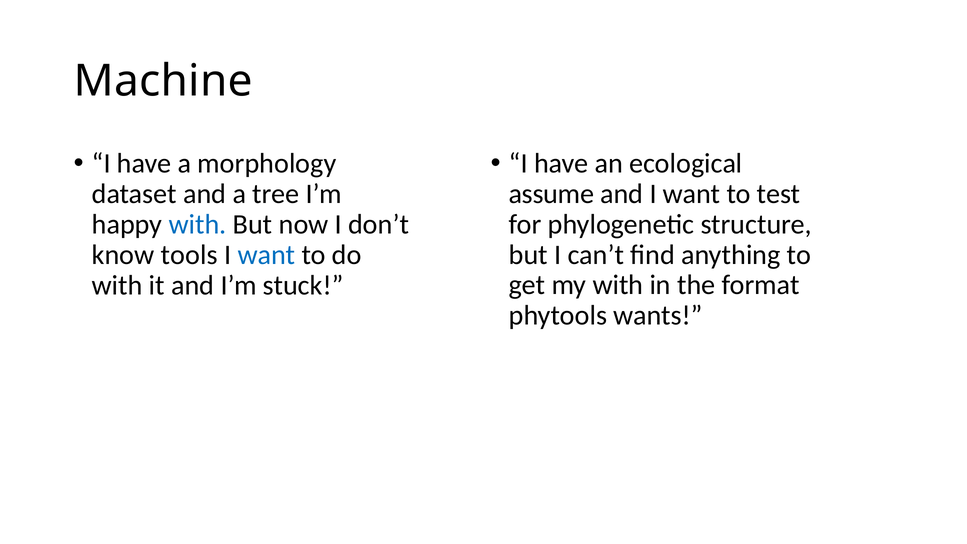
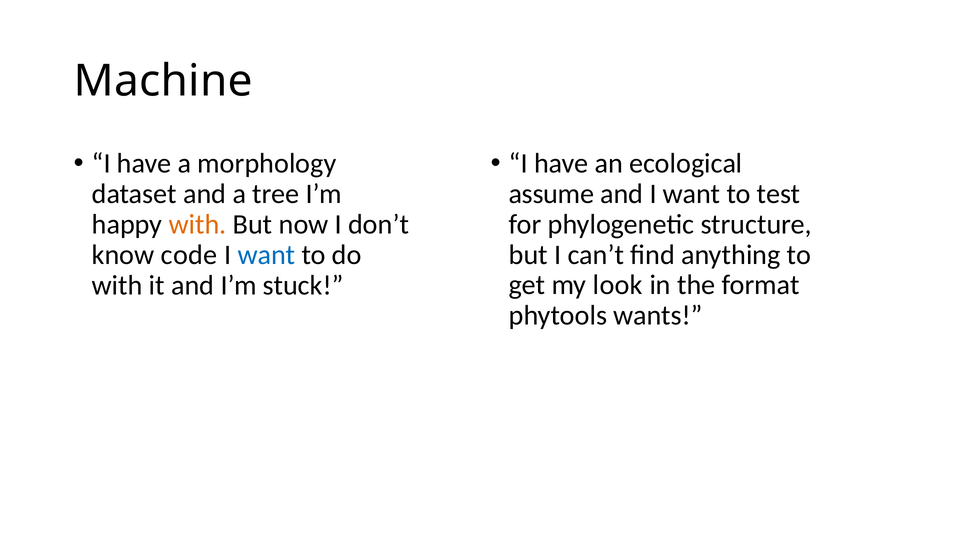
with colour: blue -> orange (198, 224)
tools: tools -> code (189, 255)
my with: with -> look (618, 285)
